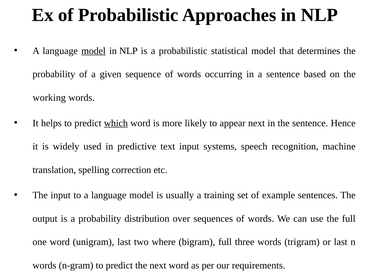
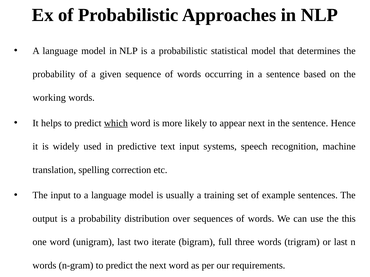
model underline: present -> none (93, 51)
the full: full -> this (349, 219)
where: where -> iterate (164, 242)
